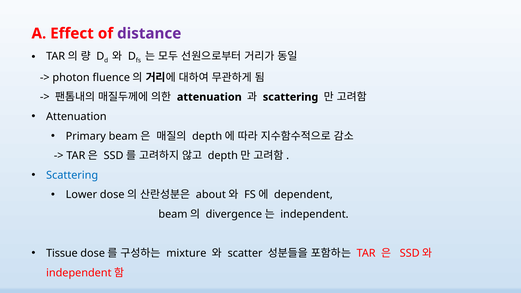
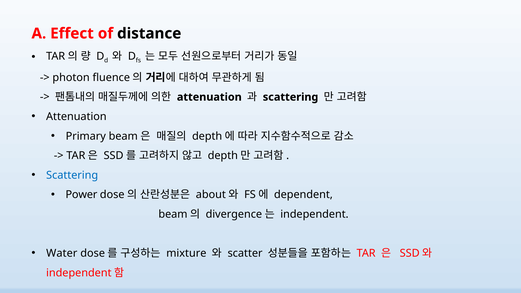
distance colour: purple -> black (149, 33)
Lower: Lower -> Power (81, 195)
Tissue: Tissue -> Water (62, 253)
